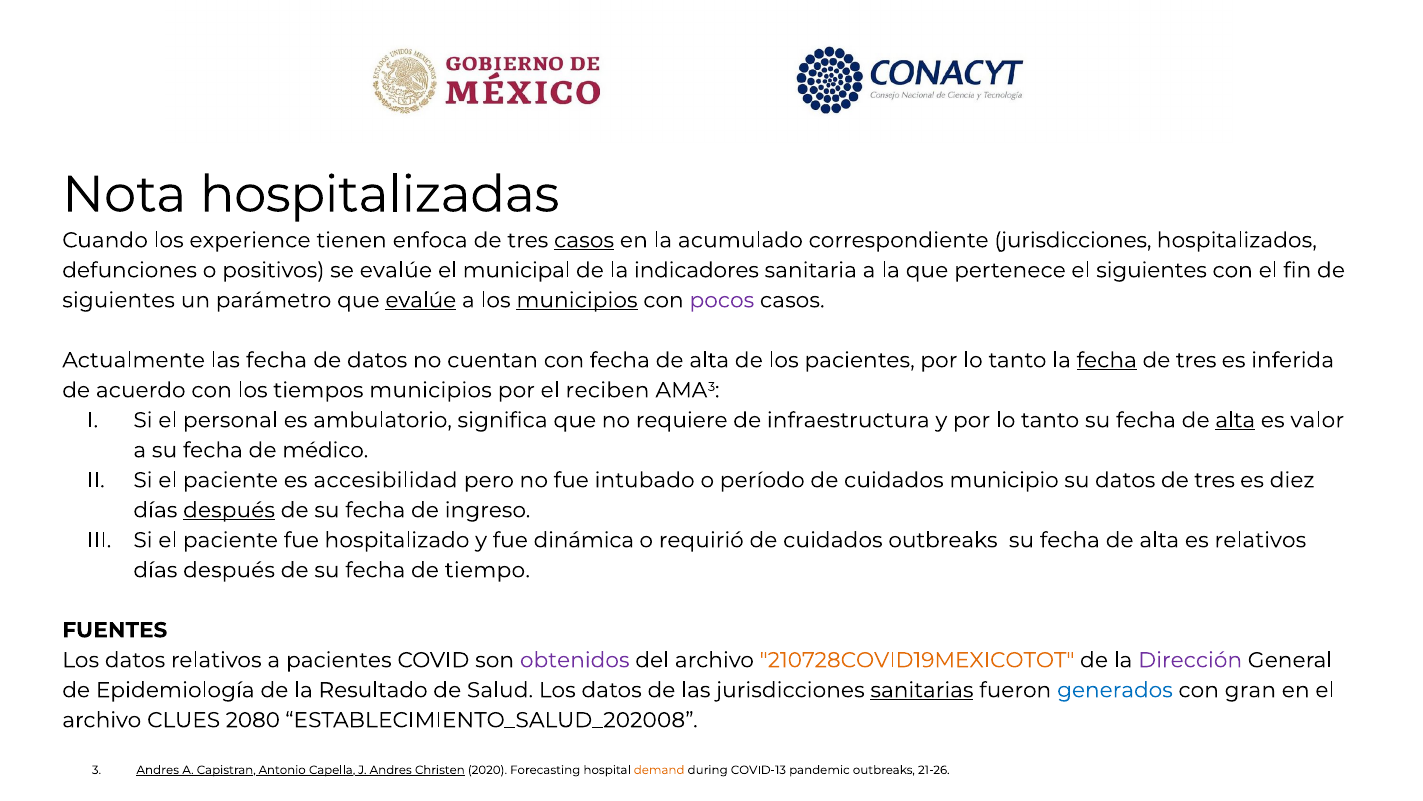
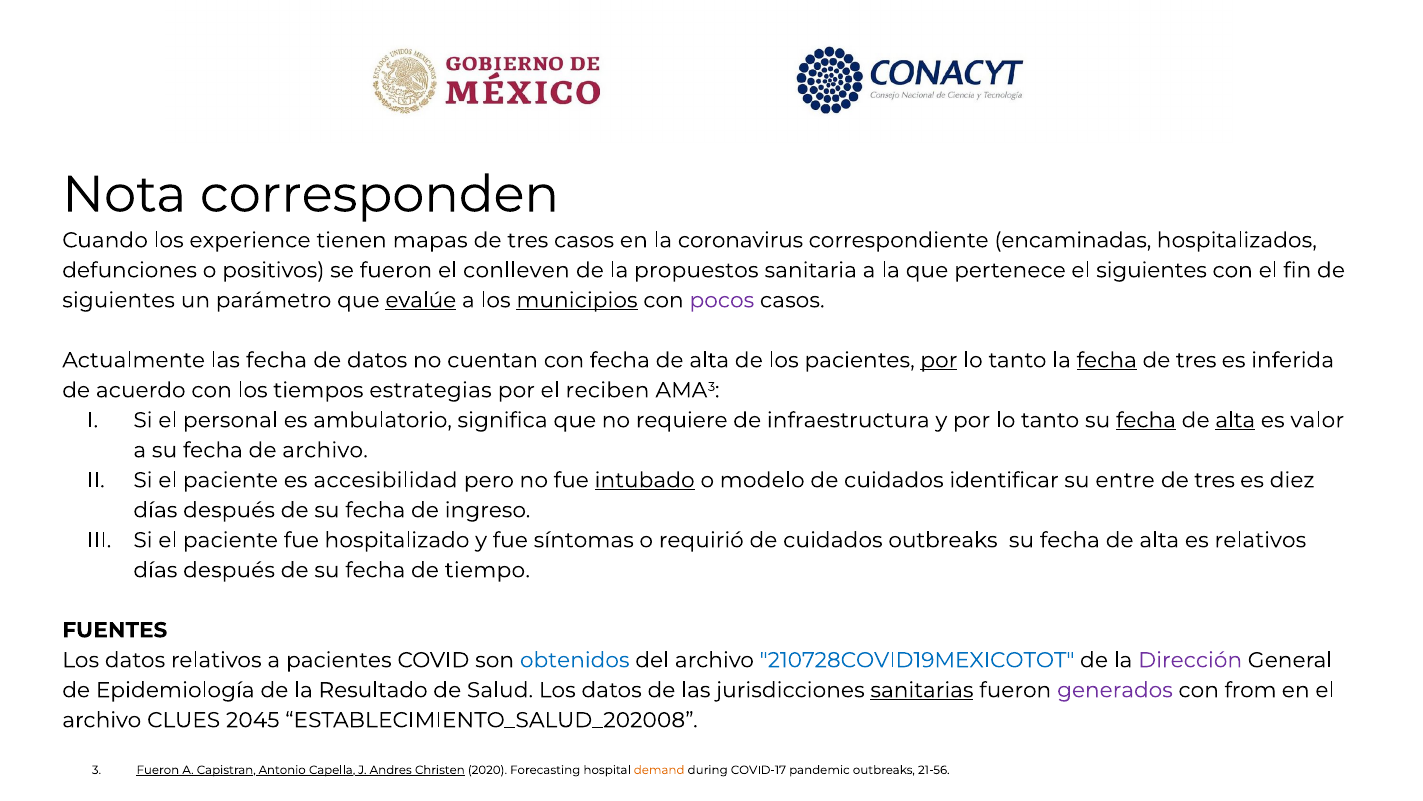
hospitalizadas: hospitalizadas -> corresponden (379, 194)
enfoca: enfoca -> mapas (430, 240)
casos underline: present -> none (584, 240)
acumulado: acumulado -> coronavirus (741, 240)
correspondiente jurisdicciones: jurisdicciones -> encaminadas (1073, 240)
se evalúe: evalúe -> fueron (396, 270)
municipal: municipal -> conlleven (516, 270)
indicadores: indicadores -> propuestos (696, 270)
por underline: none -> present (939, 360)
tiempos municipios: municipios -> estrategias (430, 390)
fecha underline: none -> present (1146, 420)
de médico: médico -> archivo (325, 450)
intubado underline: none -> present (645, 480)
período: período -> modelo (762, 480)
municipio: municipio -> identificar (1004, 480)
su datos: datos -> entre (1125, 480)
después underline: present -> none (229, 510)
dinámica: dinámica -> síntomas (584, 540)
obtenidos colour: purple -> blue (575, 660)
210728COVID19MEXICOTOT colour: orange -> blue (917, 660)
generados colour: blue -> purple (1115, 690)
gran: gran -> from (1251, 690)
2080: 2080 -> 2045 (253, 720)
Andres: Andres -> Fueron (158, 770)
COVID-13: COVID-13 -> COVID-17 (758, 770)
21-26: 21-26 -> 21-56 (934, 770)
